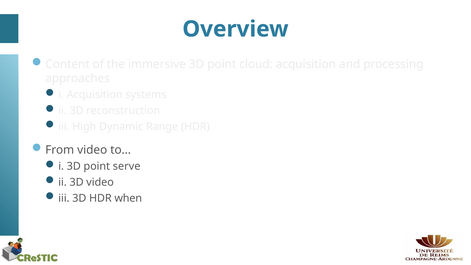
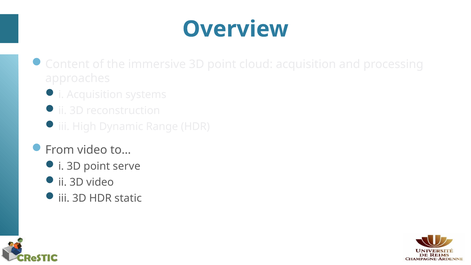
when: when -> static (128, 198)
